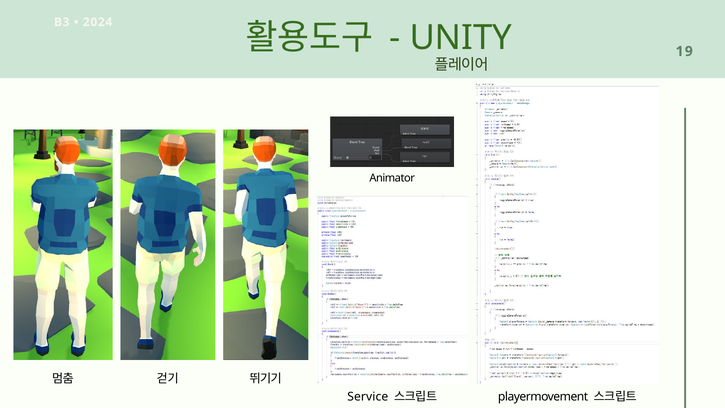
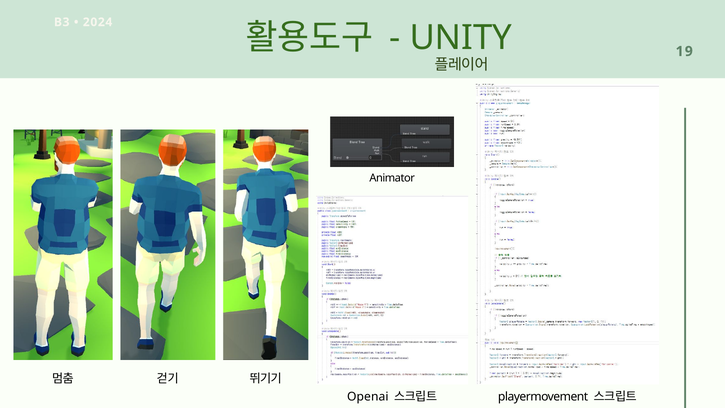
Service: Service -> Openai (368, 396)
